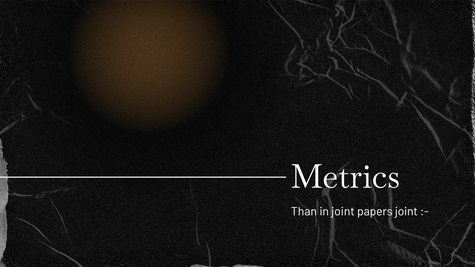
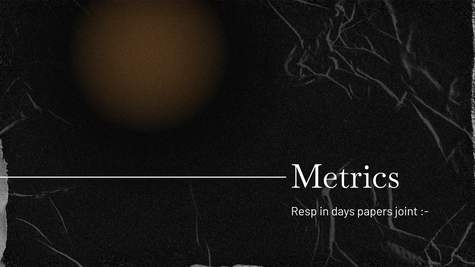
Than: Than -> Resp (304, 212)
in joint: joint -> days (343, 212)
